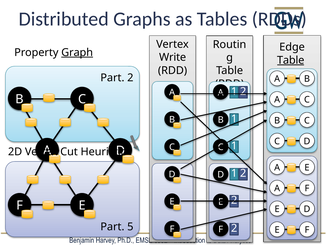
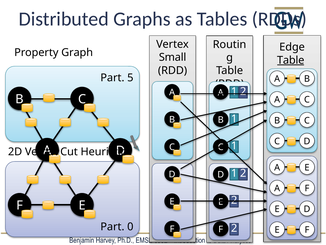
Graph underline: present -> none (77, 52)
Write: Write -> Small (173, 57)
Part 2: 2 -> 5 (130, 78)
5: 5 -> 0 (130, 226)
